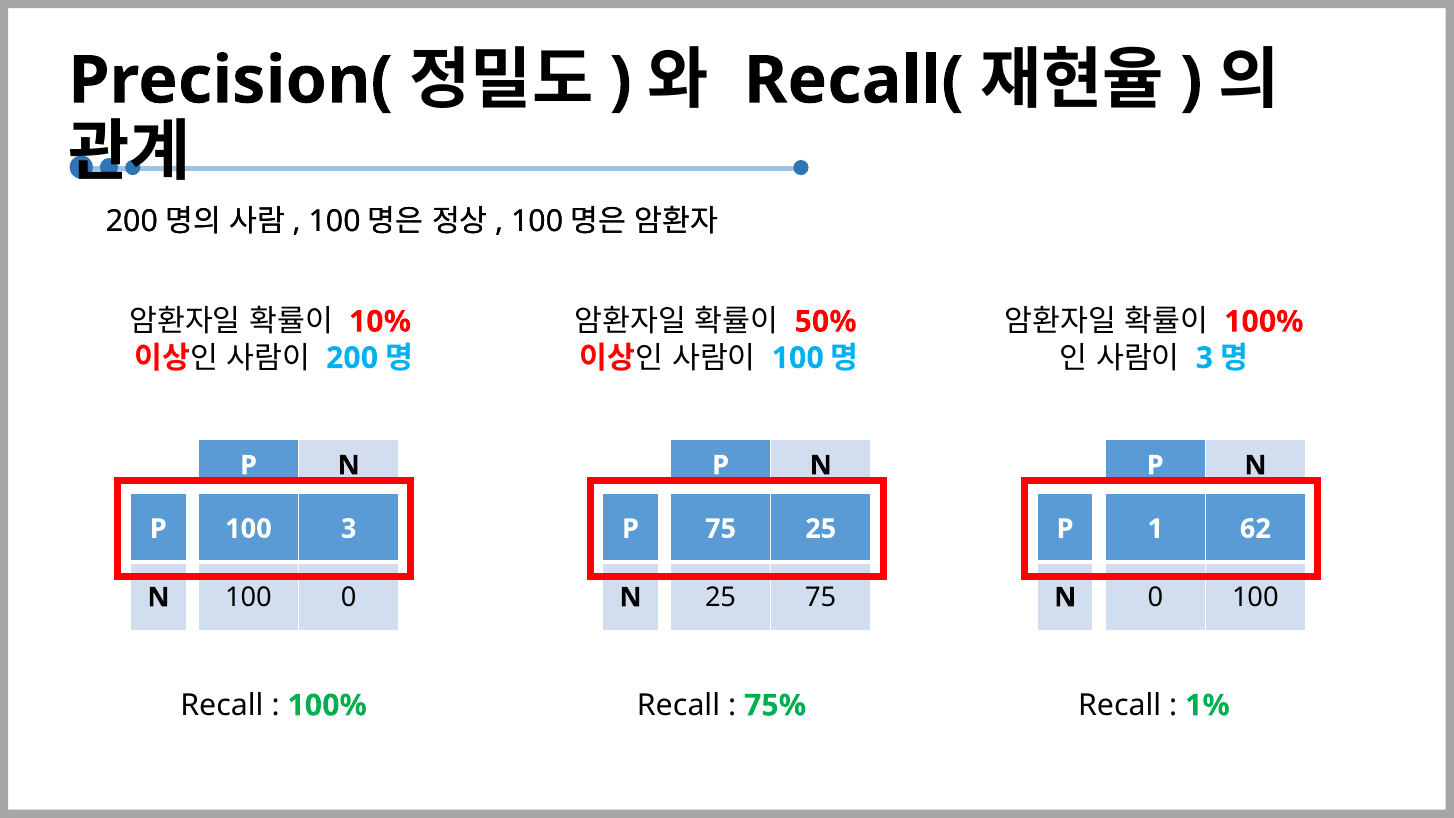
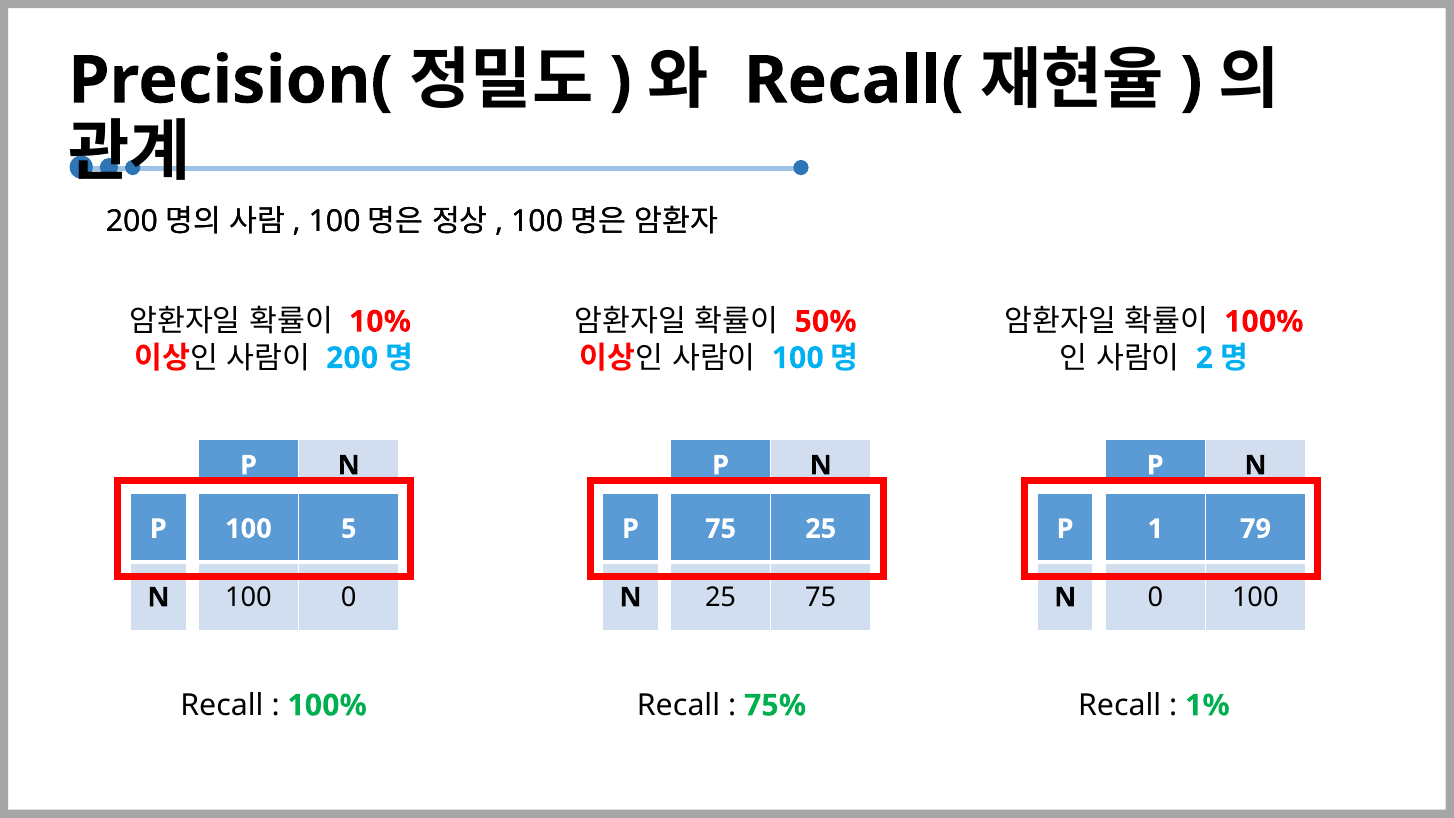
3: 3 -> 2 (1204, 358)
100 3: 3 -> 5 (349, 529)
62: 62 -> 79 (1255, 529)
